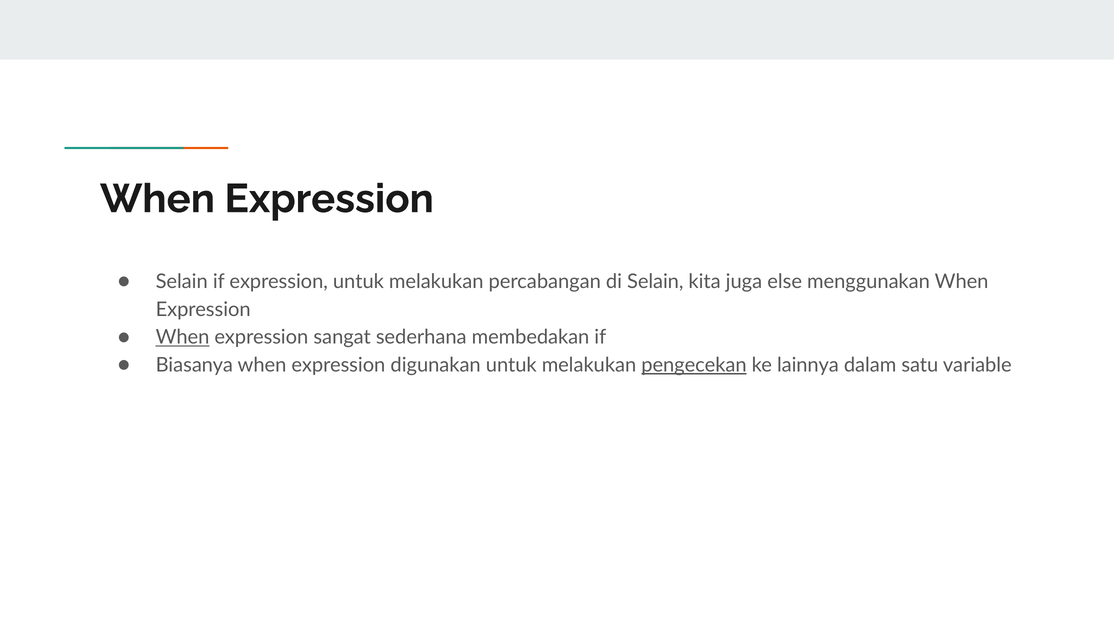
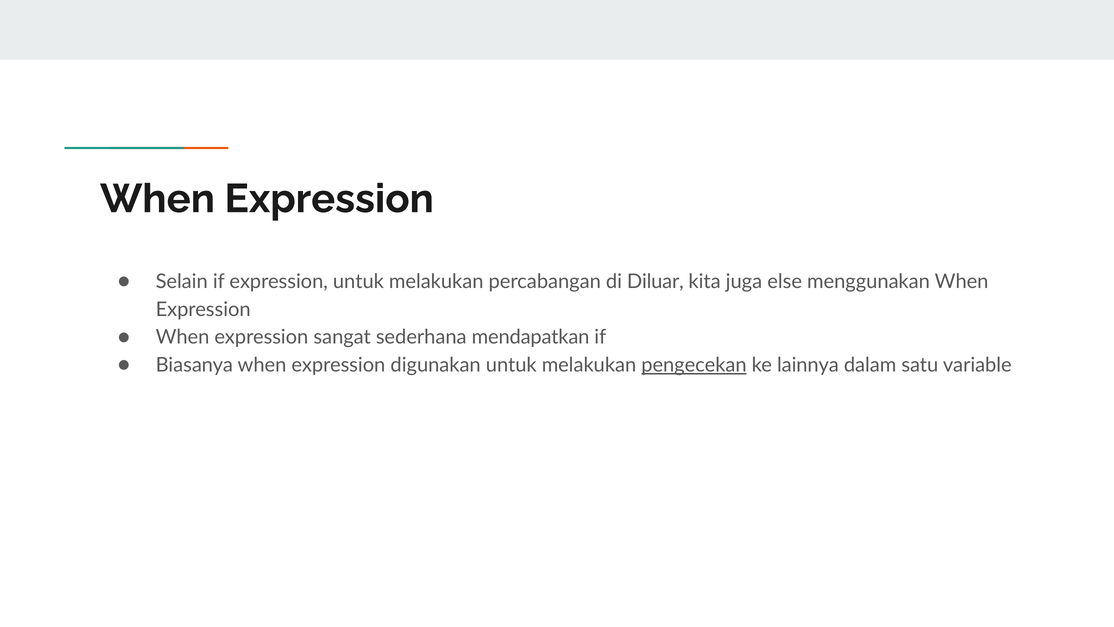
di Selain: Selain -> Diluar (655, 282)
When underline: present -> none (183, 337)
membedakan: membedakan -> mendapatkan (531, 337)
